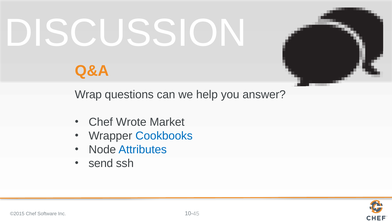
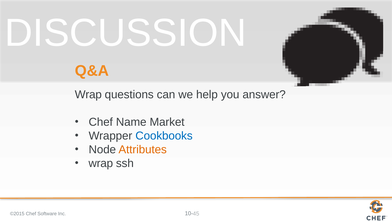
Wrote: Wrote -> Name (131, 122)
Attributes colour: blue -> orange (143, 149)
send: send -> wrap (101, 163)
